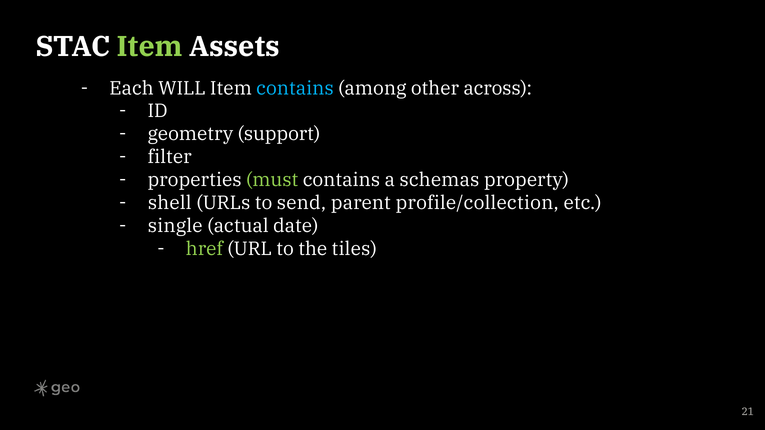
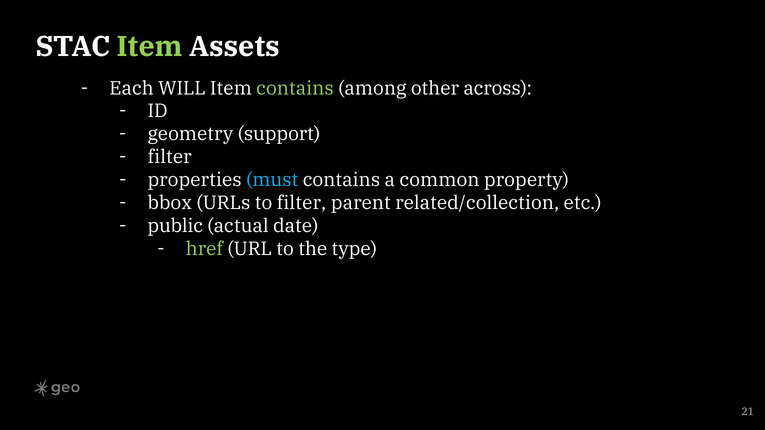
contains colour: light blue -> light green (295, 88)
must colour: light green -> light blue (272, 180)
schemas: schemas -> common (439, 180)
shell: shell -> bbox (170, 203)
to send: send -> filter (301, 203)
profile/collection: profile/collection -> related/collection (477, 203)
single: single -> public (175, 226)
tiles: tiles -> type (354, 249)
